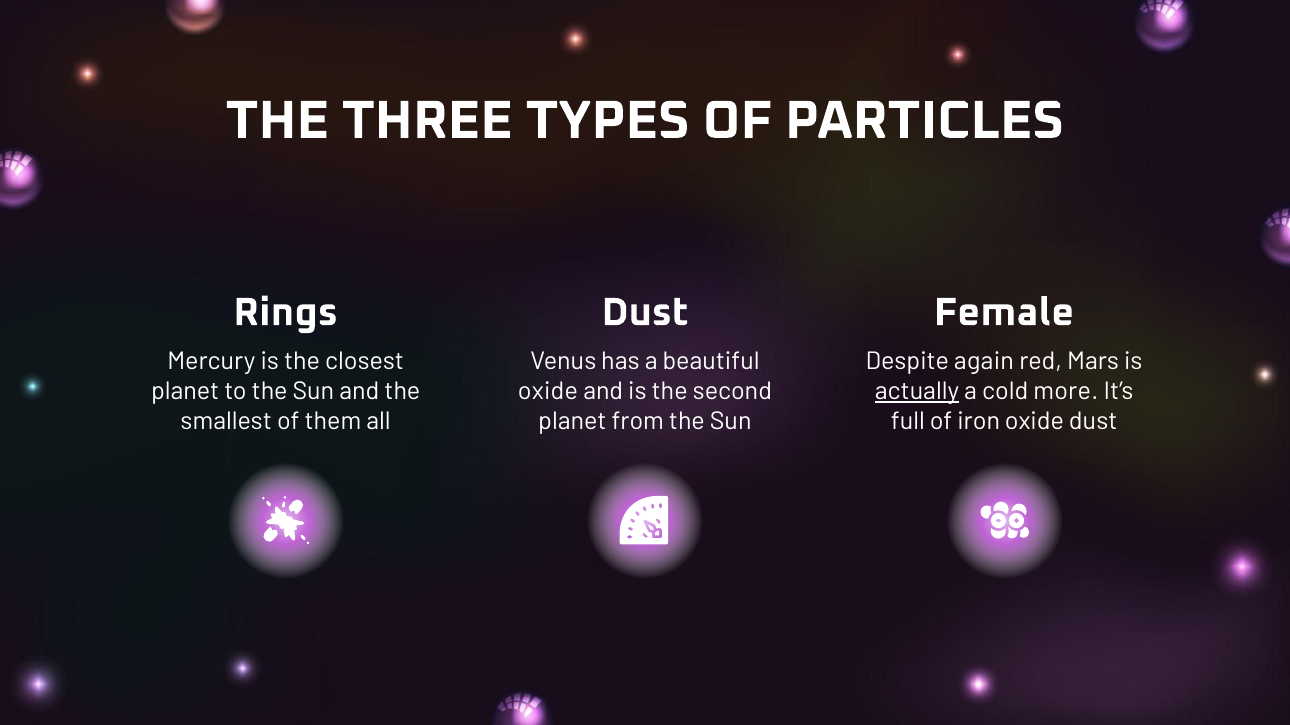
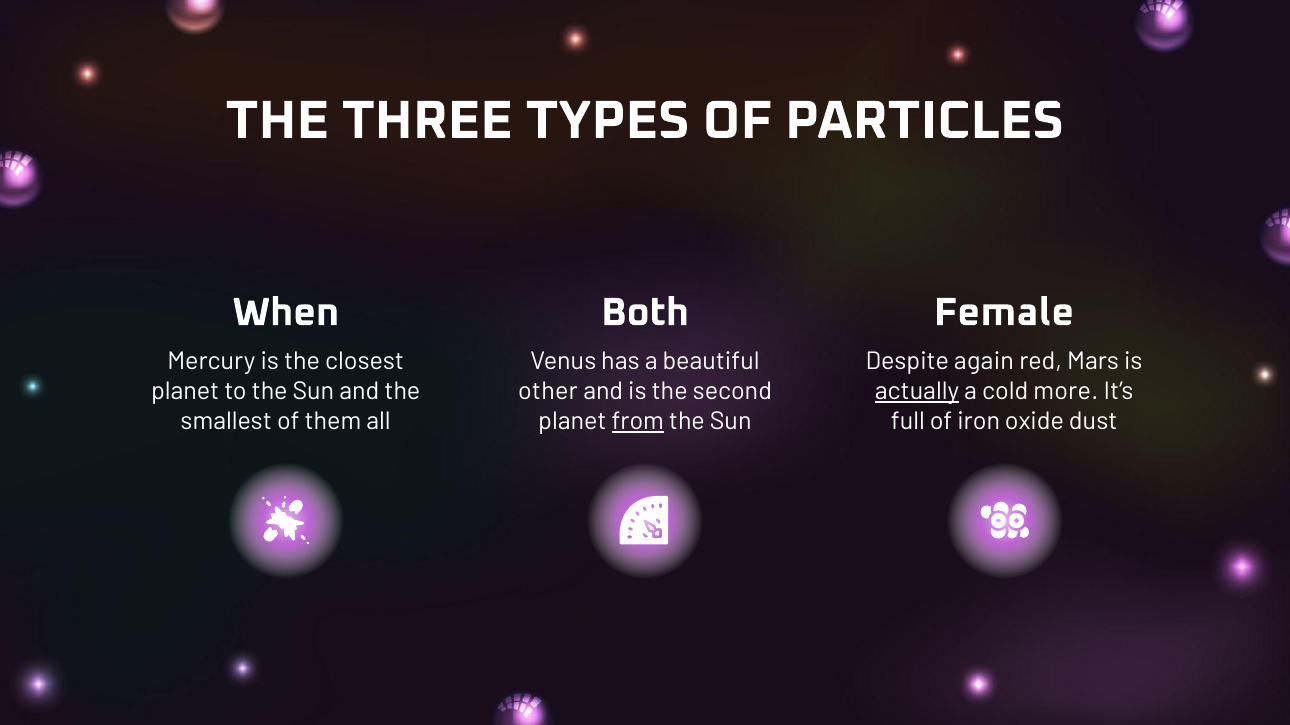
Rings: Rings -> When (286, 312)
Dust: Dust -> Both (645, 312)
oxide: oxide -> other (548, 392)
from underline: none -> present (638, 422)
